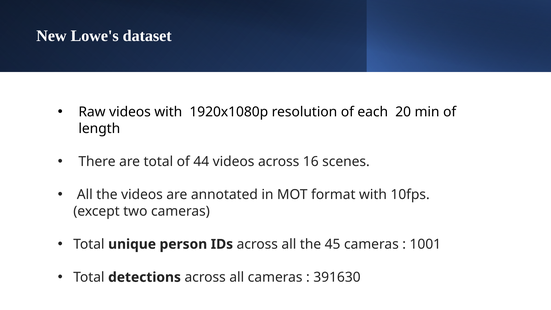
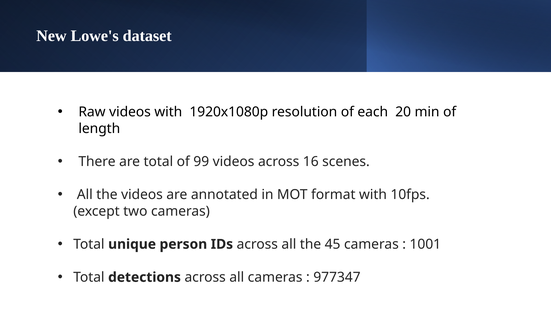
44: 44 -> 99 (201, 162)
391630: 391630 -> 977347 (337, 277)
